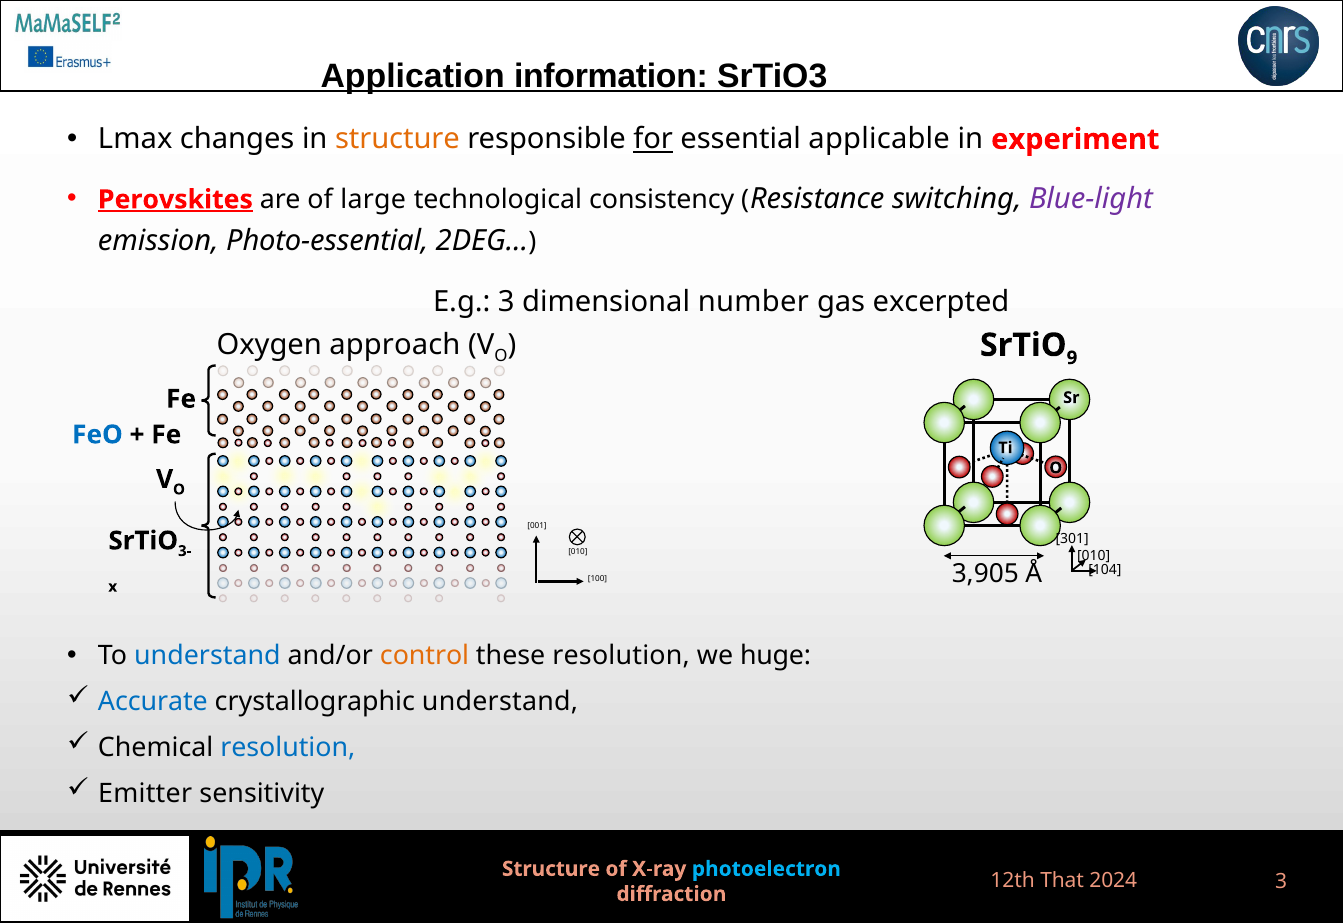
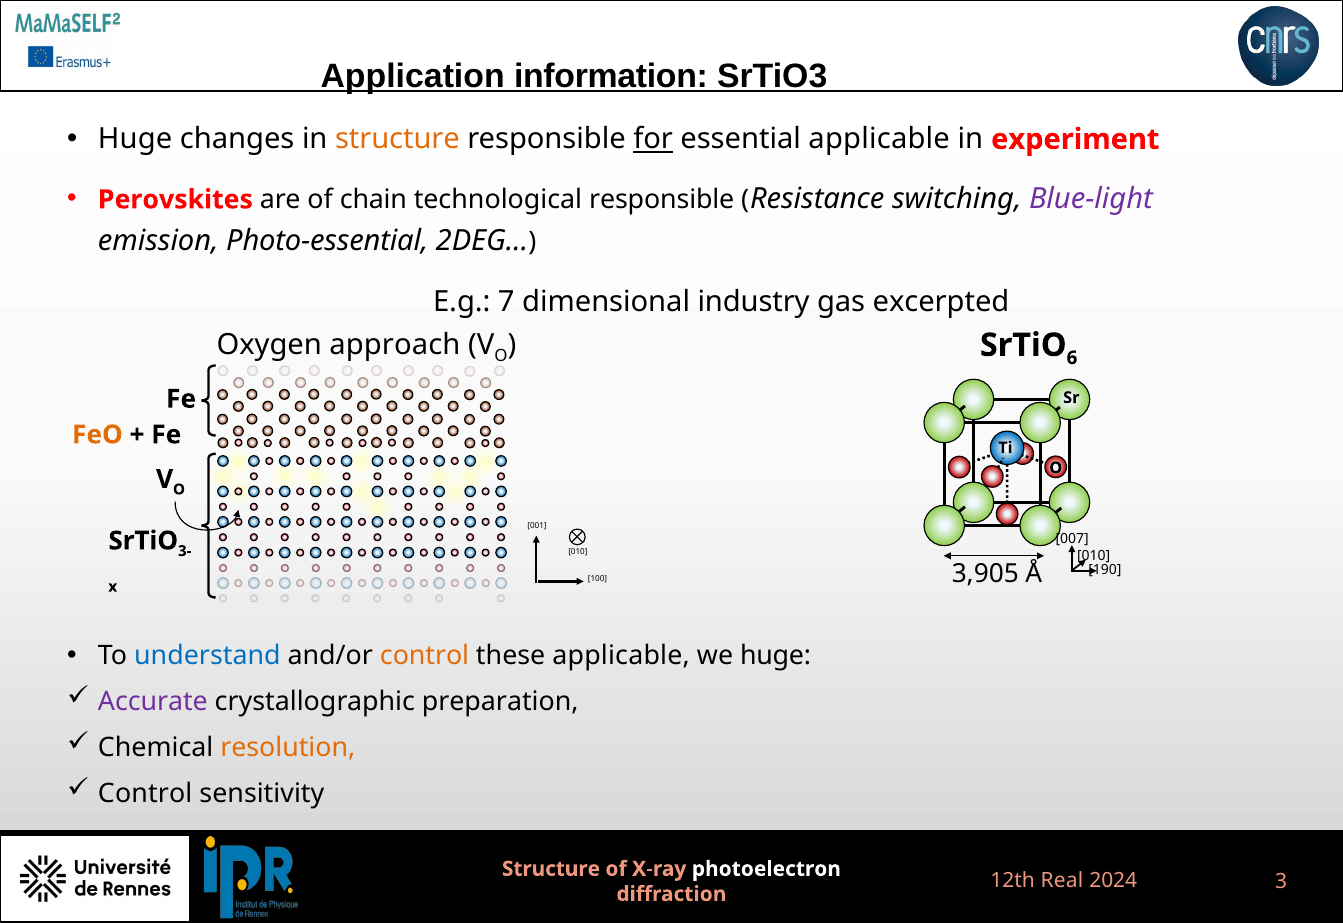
Lmax: Lmax -> Huge (135, 139)
Perovskites underline: present -> none (175, 200)
large: large -> chain (373, 200)
technological consistency: consistency -> responsible (662, 200)
E.g 3: 3 -> 7 (506, 302)
number: number -> industry (754, 302)
9: 9 -> 6 (1072, 358)
FeO colour: blue -> orange (97, 435)
301: 301 -> 007 (1072, 539)
104: 104 -> 190 (1105, 570)
these resolution: resolution -> applicable (621, 656)
Accurate colour: blue -> purple (153, 702)
crystallographic understand: understand -> preparation (500, 702)
resolution colour: blue -> orange (288, 748)
Emitter: Emitter -> Control (145, 794)
photoelectron colour: light blue -> white (766, 869)
That: That -> Real (1062, 881)
